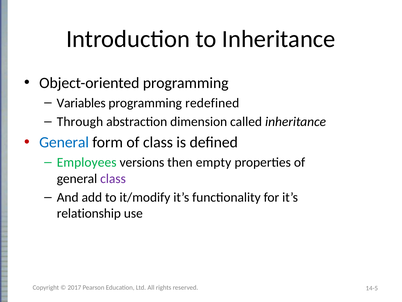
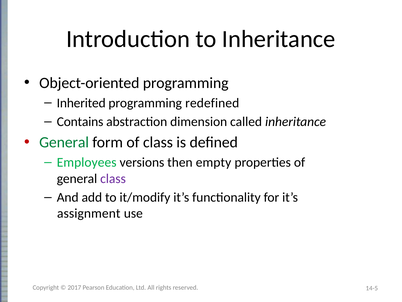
Variables: Variables -> Inherited (81, 103)
Through: Through -> Contains (80, 122)
General colour: blue -> green (64, 142)
relationship: relationship -> assignment (89, 213)
